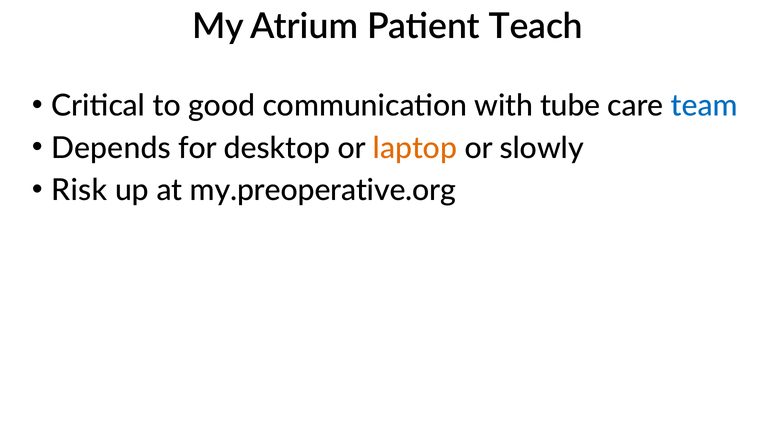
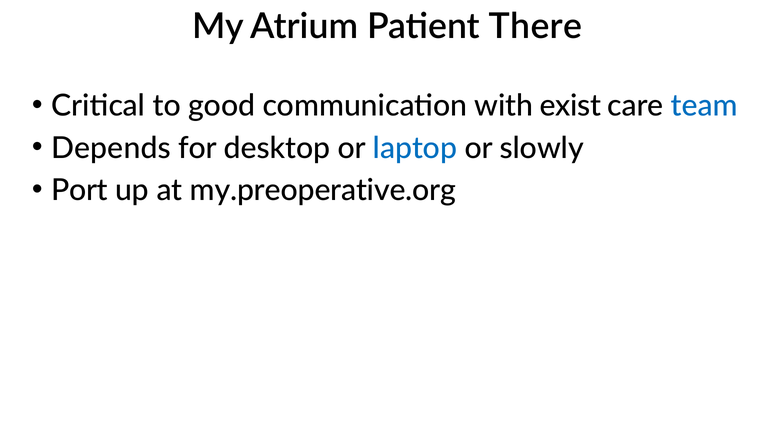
Teach: Teach -> There (536, 27)
tube: tube -> exist (570, 106)
laptop colour: orange -> blue (415, 148)
Risk: Risk -> Port (80, 190)
